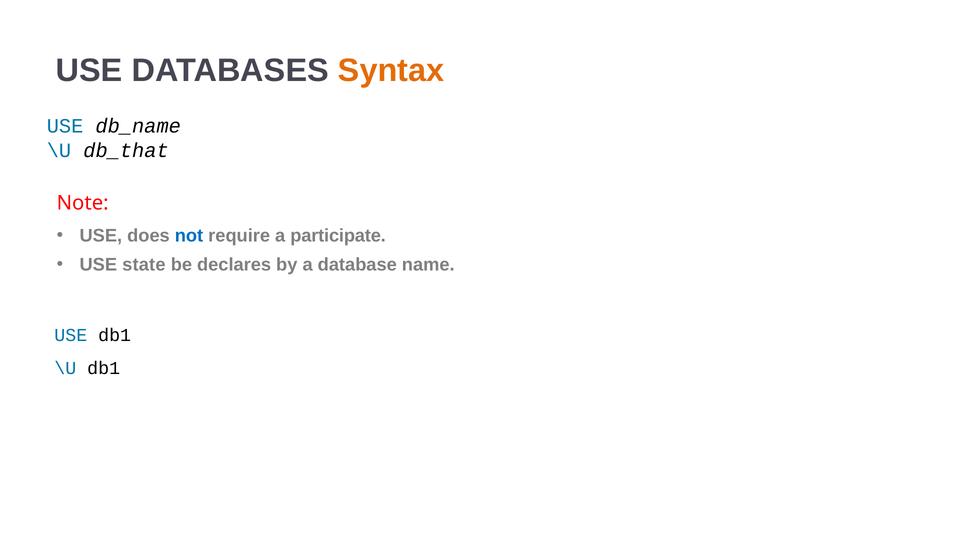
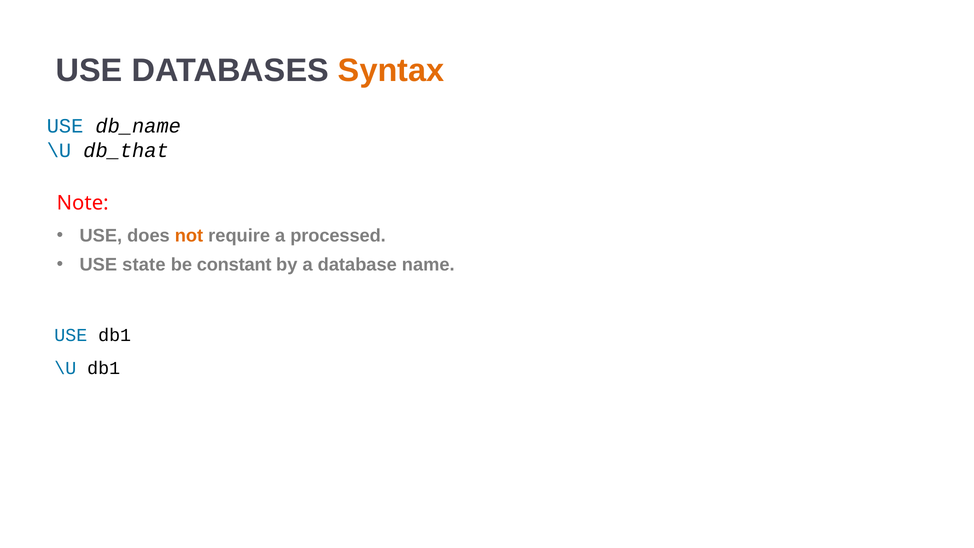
not colour: blue -> orange (189, 235)
participate: participate -> processed (338, 235)
declares: declares -> constant (234, 265)
